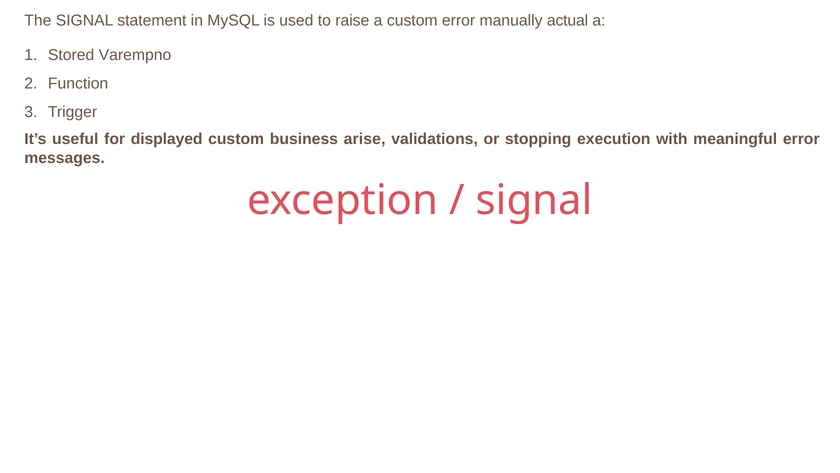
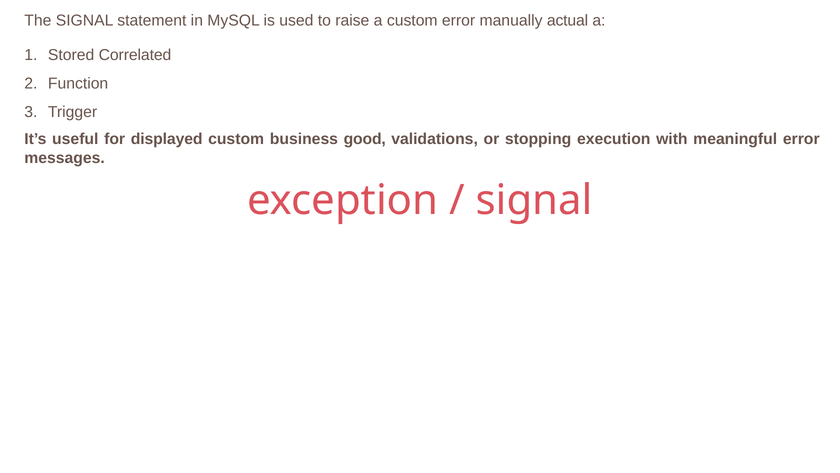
Varempno: Varempno -> Correlated (135, 55)
arise: arise -> good (365, 139)
